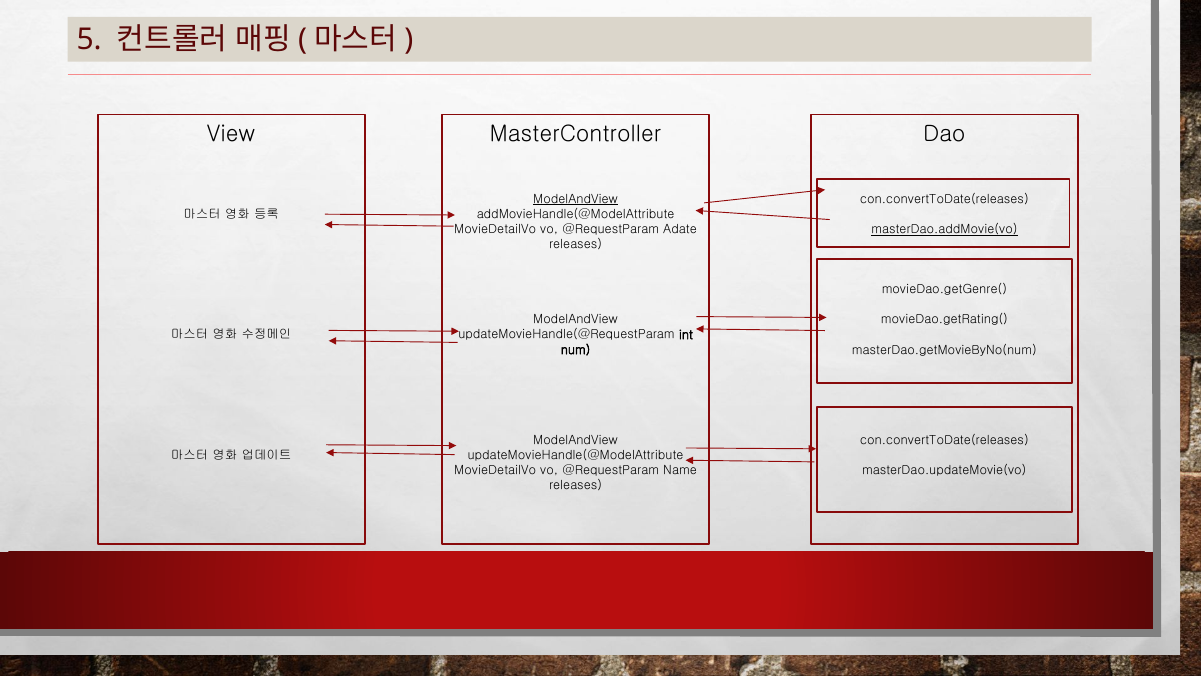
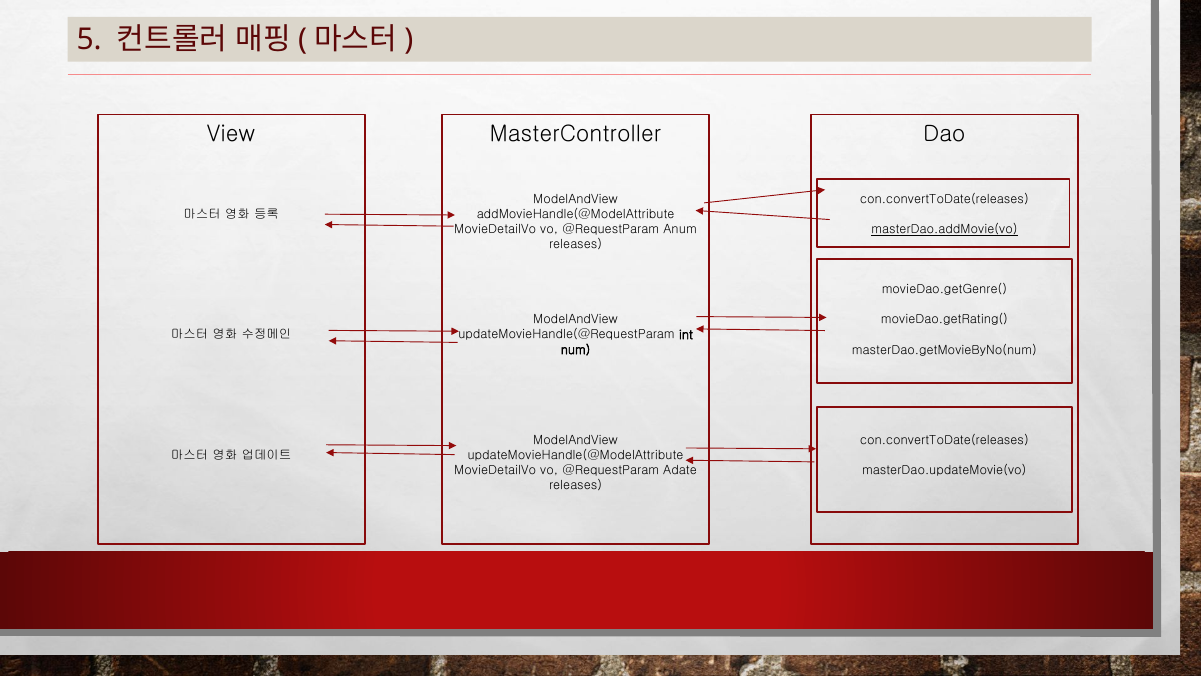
ModelAndView underline: present -> none (576, 199)
Adate: Adate -> Anum (680, 229)
Name: Name -> Adate (680, 470)
